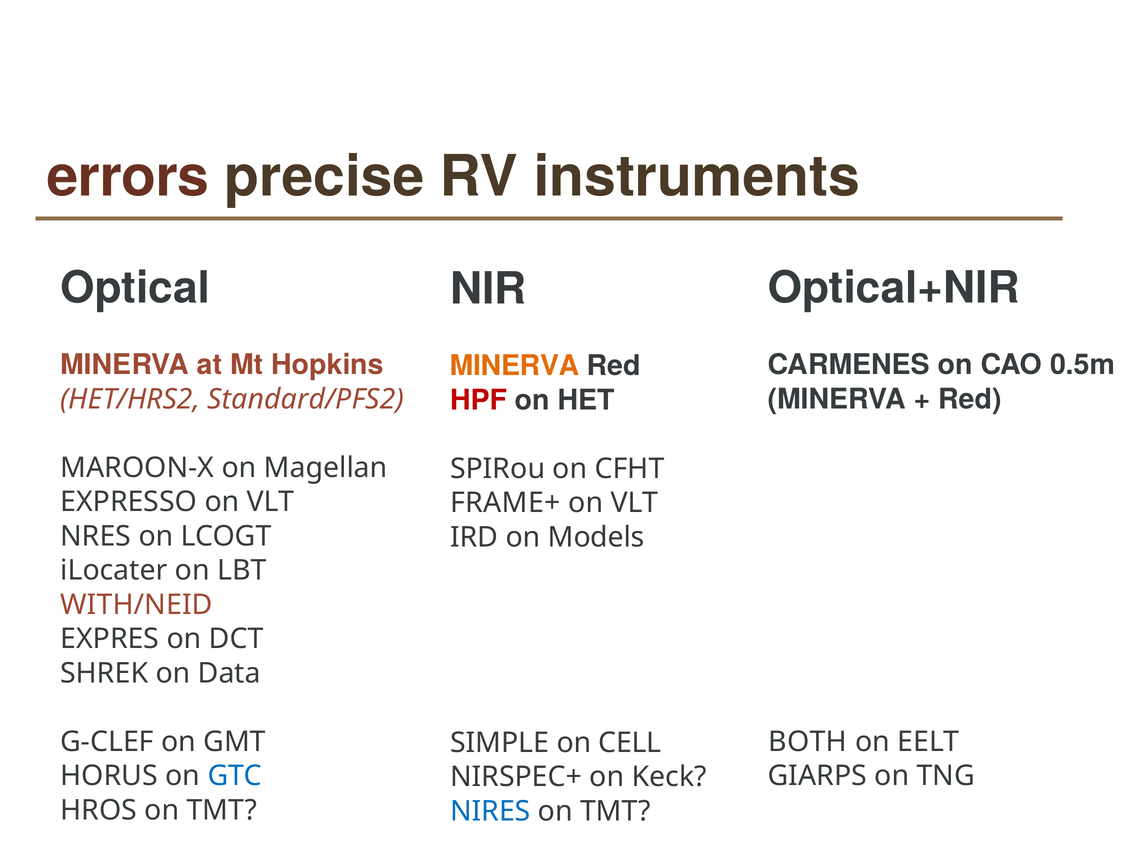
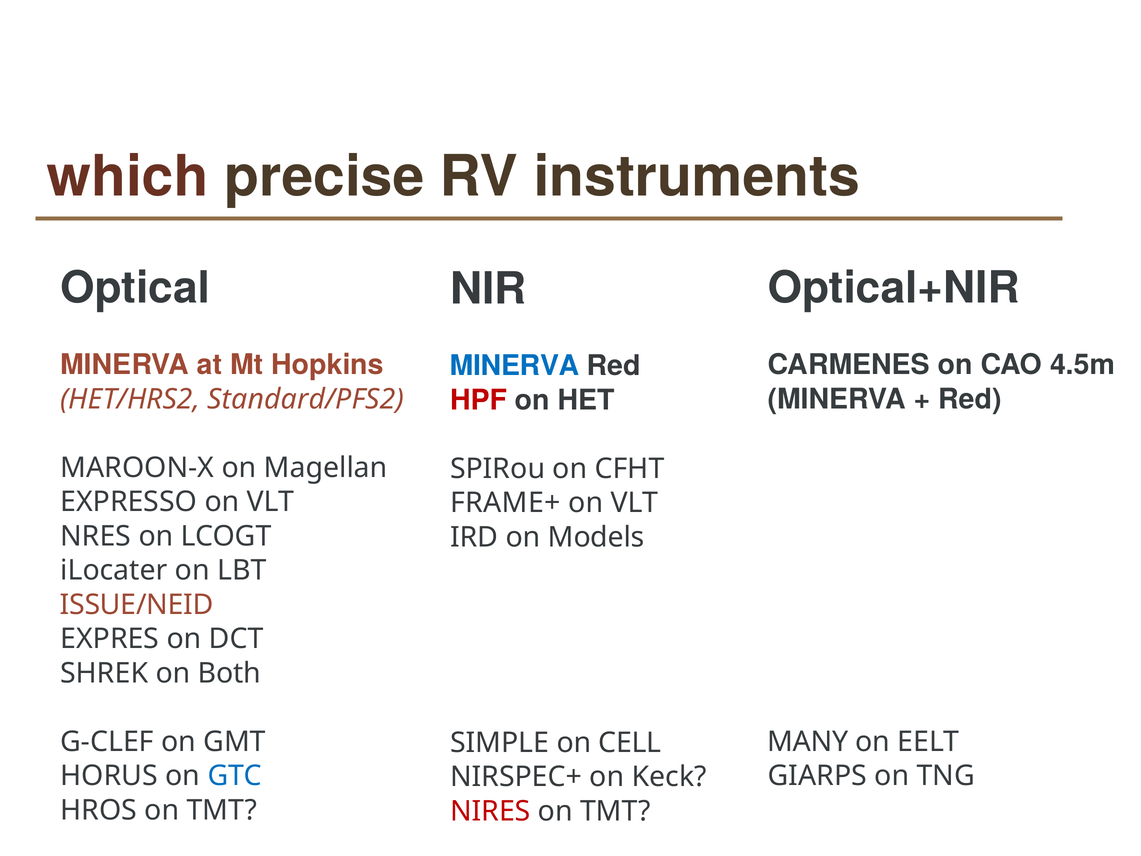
errors: errors -> which (128, 177)
0.5m: 0.5m -> 4.5m (1083, 365)
MINERVA colour: orange -> blue (515, 366)
WITH/NEID: WITH/NEID -> ISSUE/NEID (137, 605)
Data: Data -> Both (229, 673)
BOTH: BOTH -> MANY (808, 741)
NIRES colour: blue -> red (490, 811)
